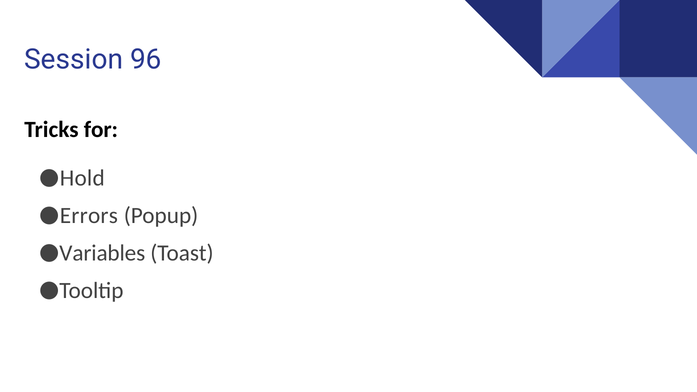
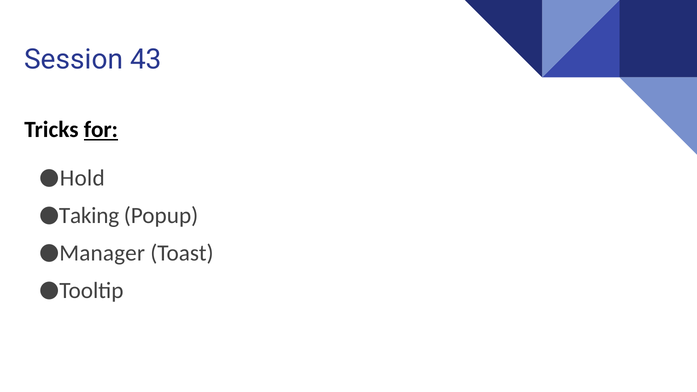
96: 96 -> 43 (146, 60)
for underline: none -> present (101, 130)
Errors: Errors -> Taking (89, 216)
Variables: Variables -> Manager (102, 253)
